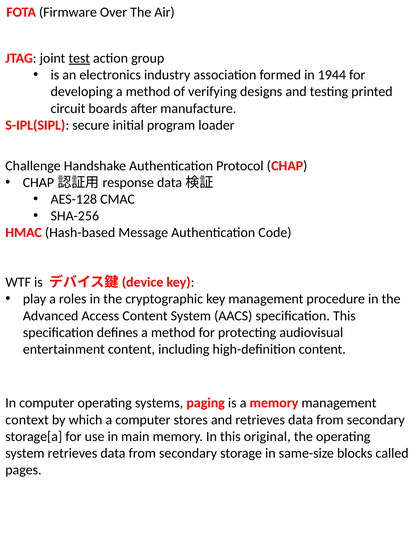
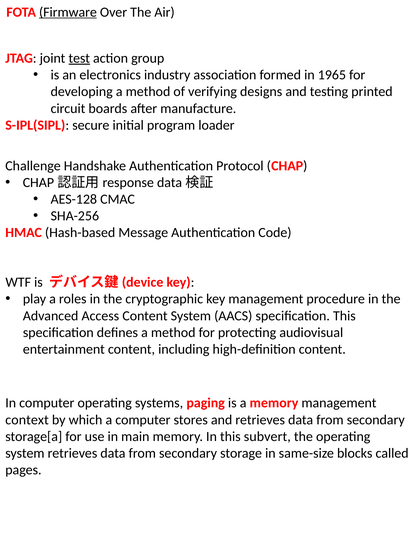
Firmware underline: none -> present (68, 12)
1944: 1944 -> 1965 (332, 75)
original: original -> subvert (267, 436)
